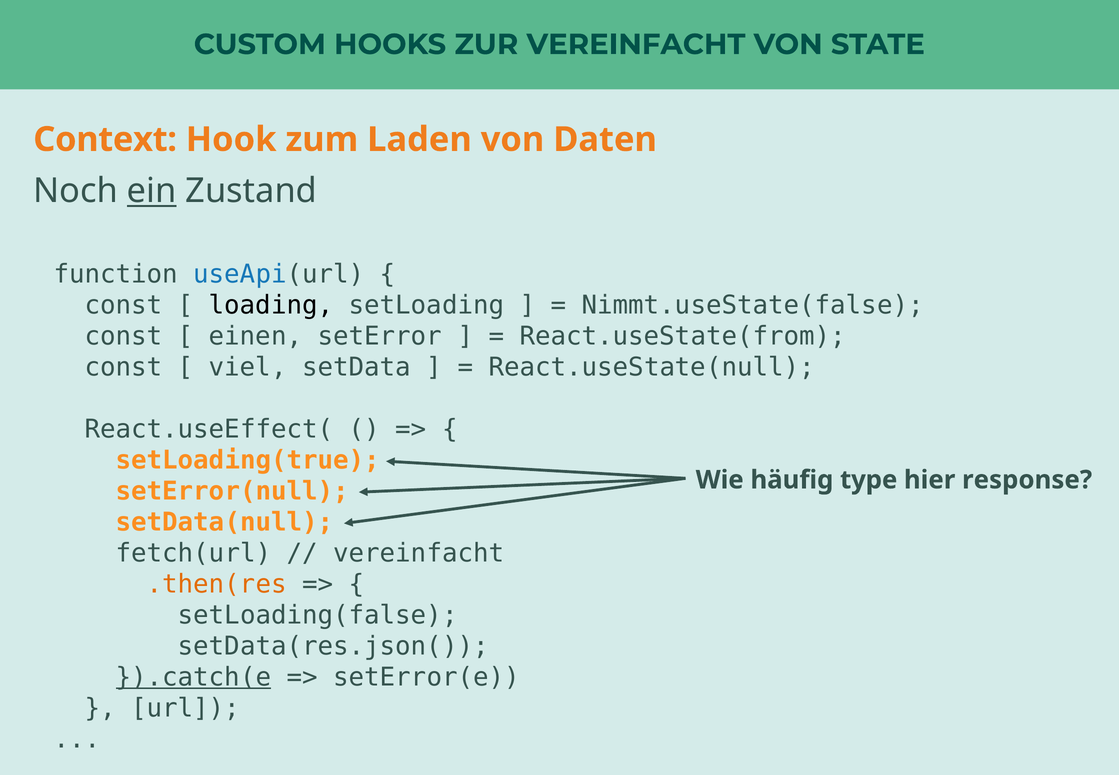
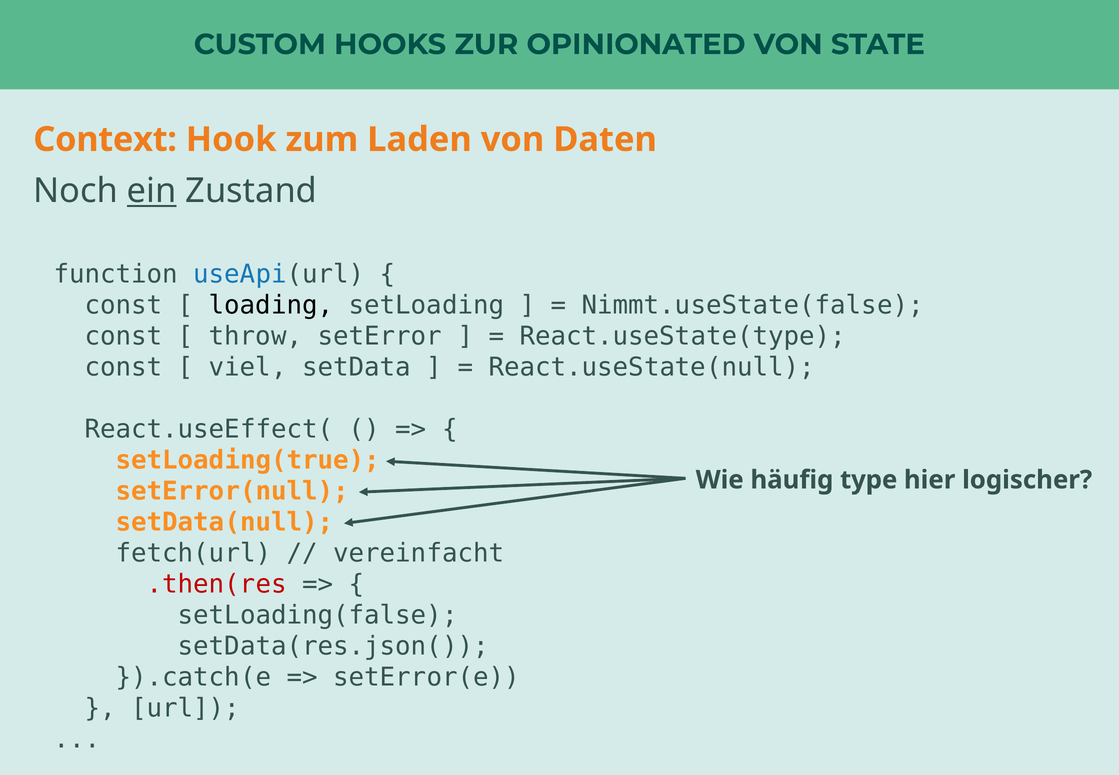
ZUR VEREINFACHT: VEREINFACHT -> OPINIONATED (636, 44)
einen: einen -> throw (255, 336)
React.useState(from: React.useState(from -> React.useState(type (683, 336)
response: response -> logischer (1027, 480)
.then(res colour: orange -> red (217, 584)
}).catch(e underline: present -> none (193, 677)
